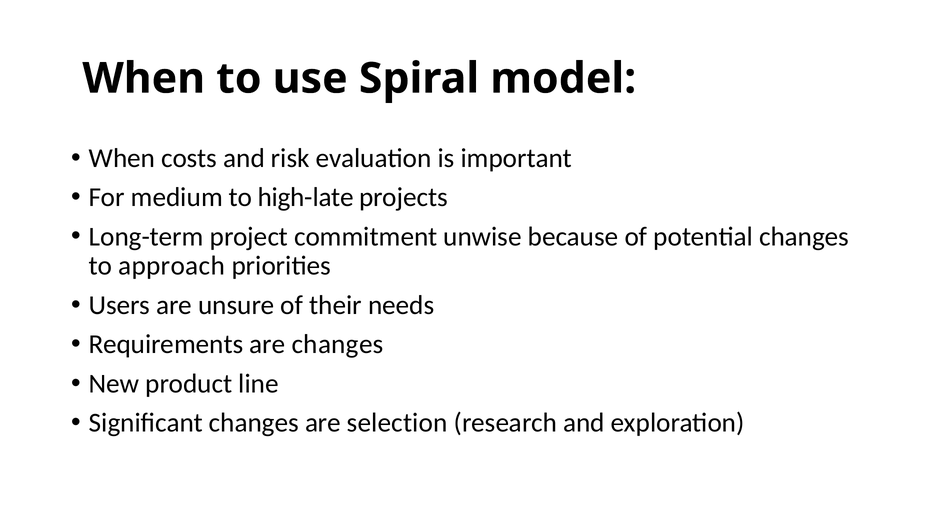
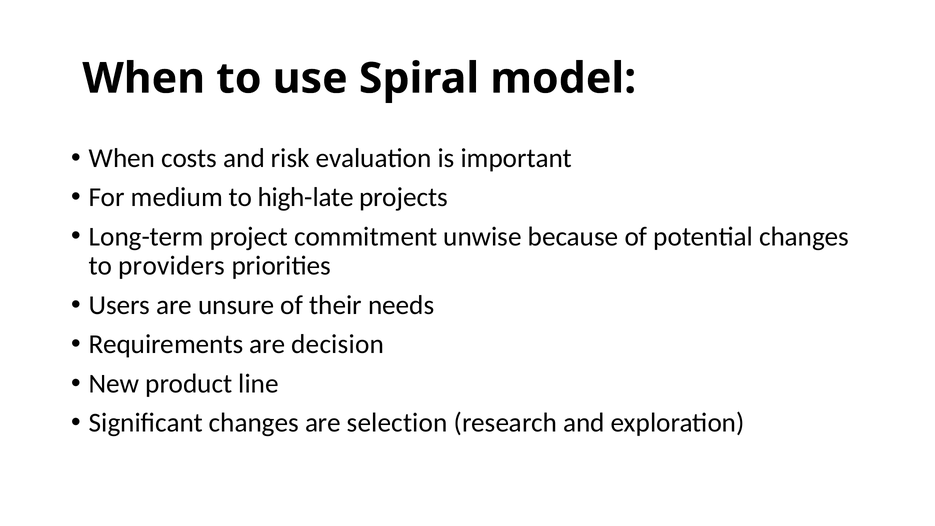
approach: approach -> providers (172, 266)
are changes: changes -> decision (338, 344)
